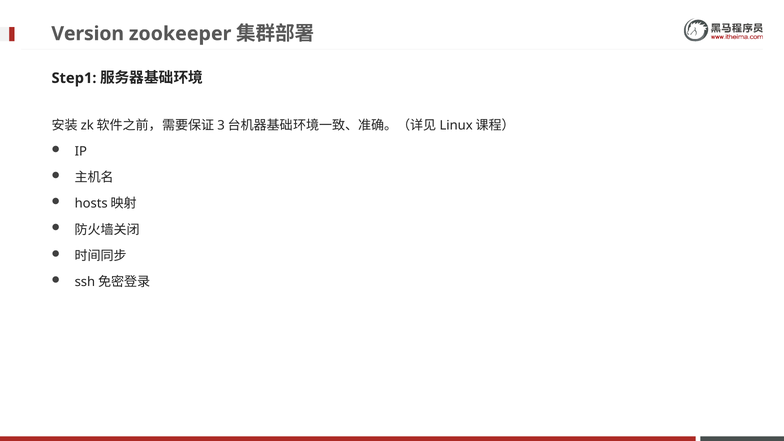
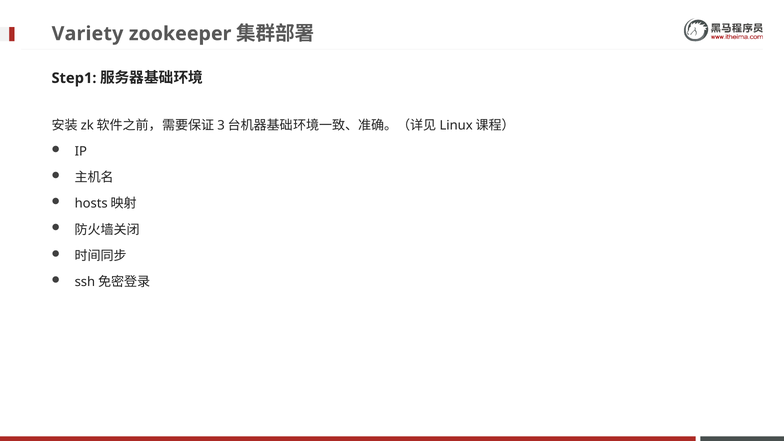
Version: Version -> Variety (88, 34)
